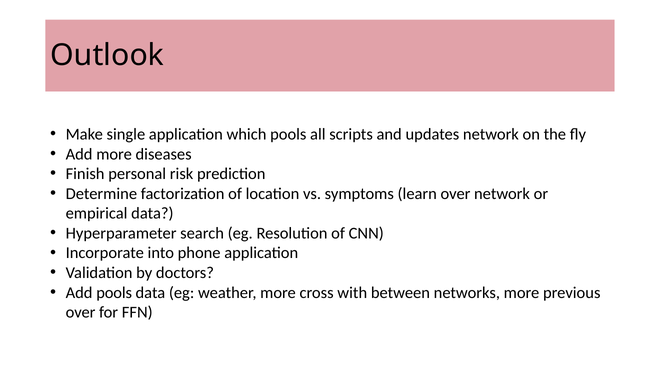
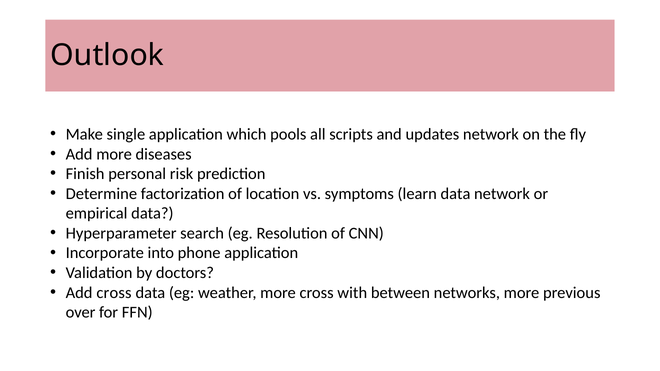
learn over: over -> data (456, 194)
Add pools: pools -> cross (114, 293)
